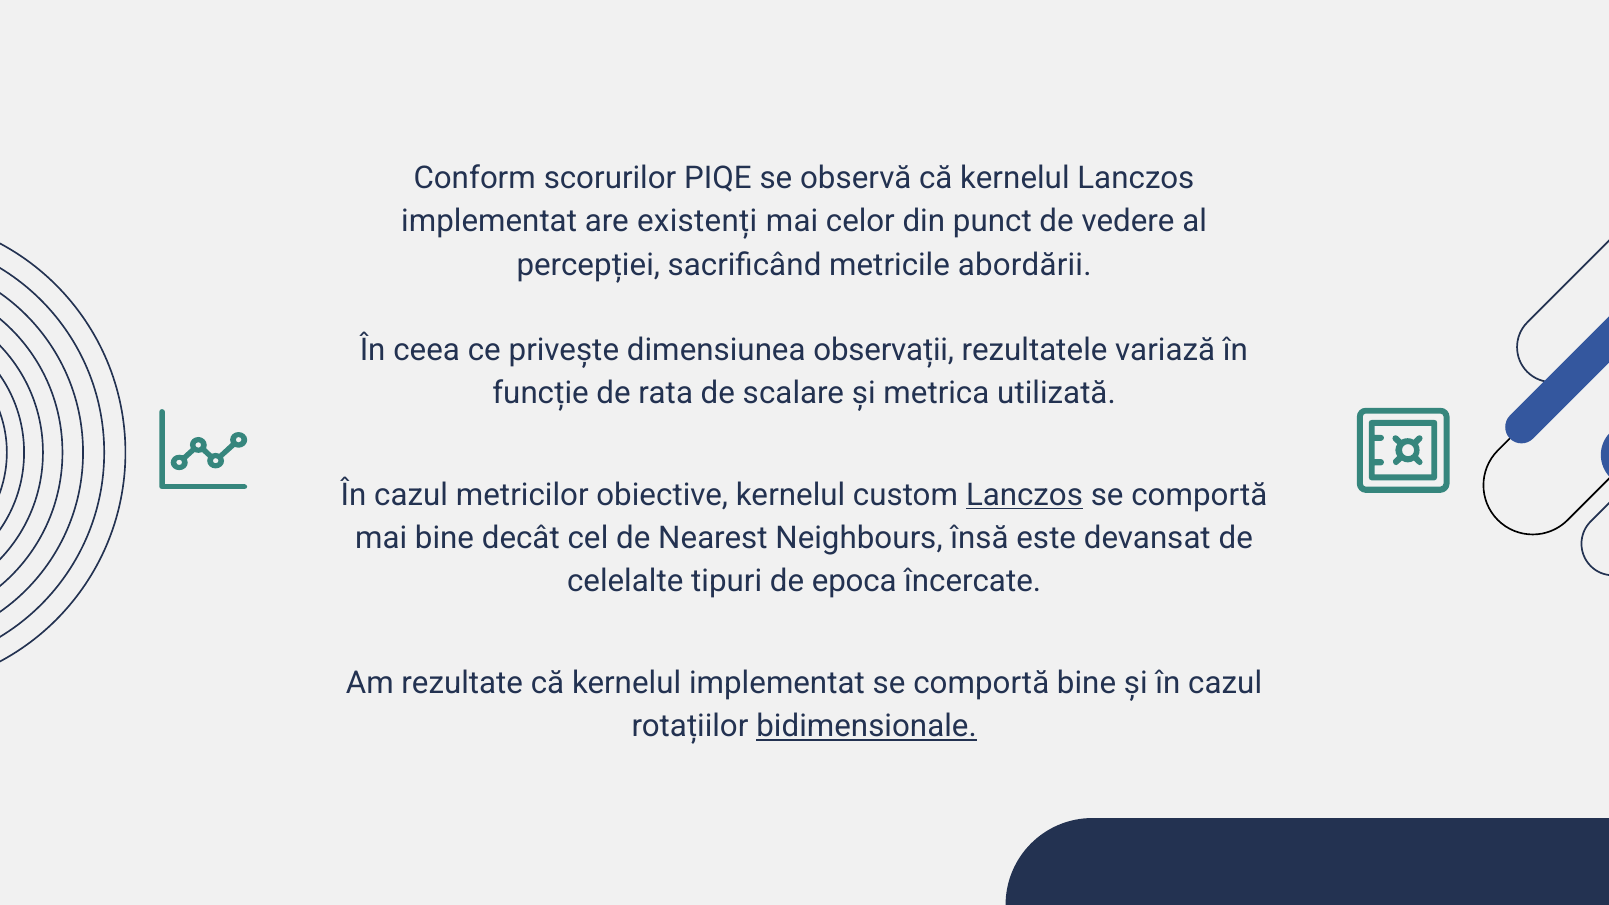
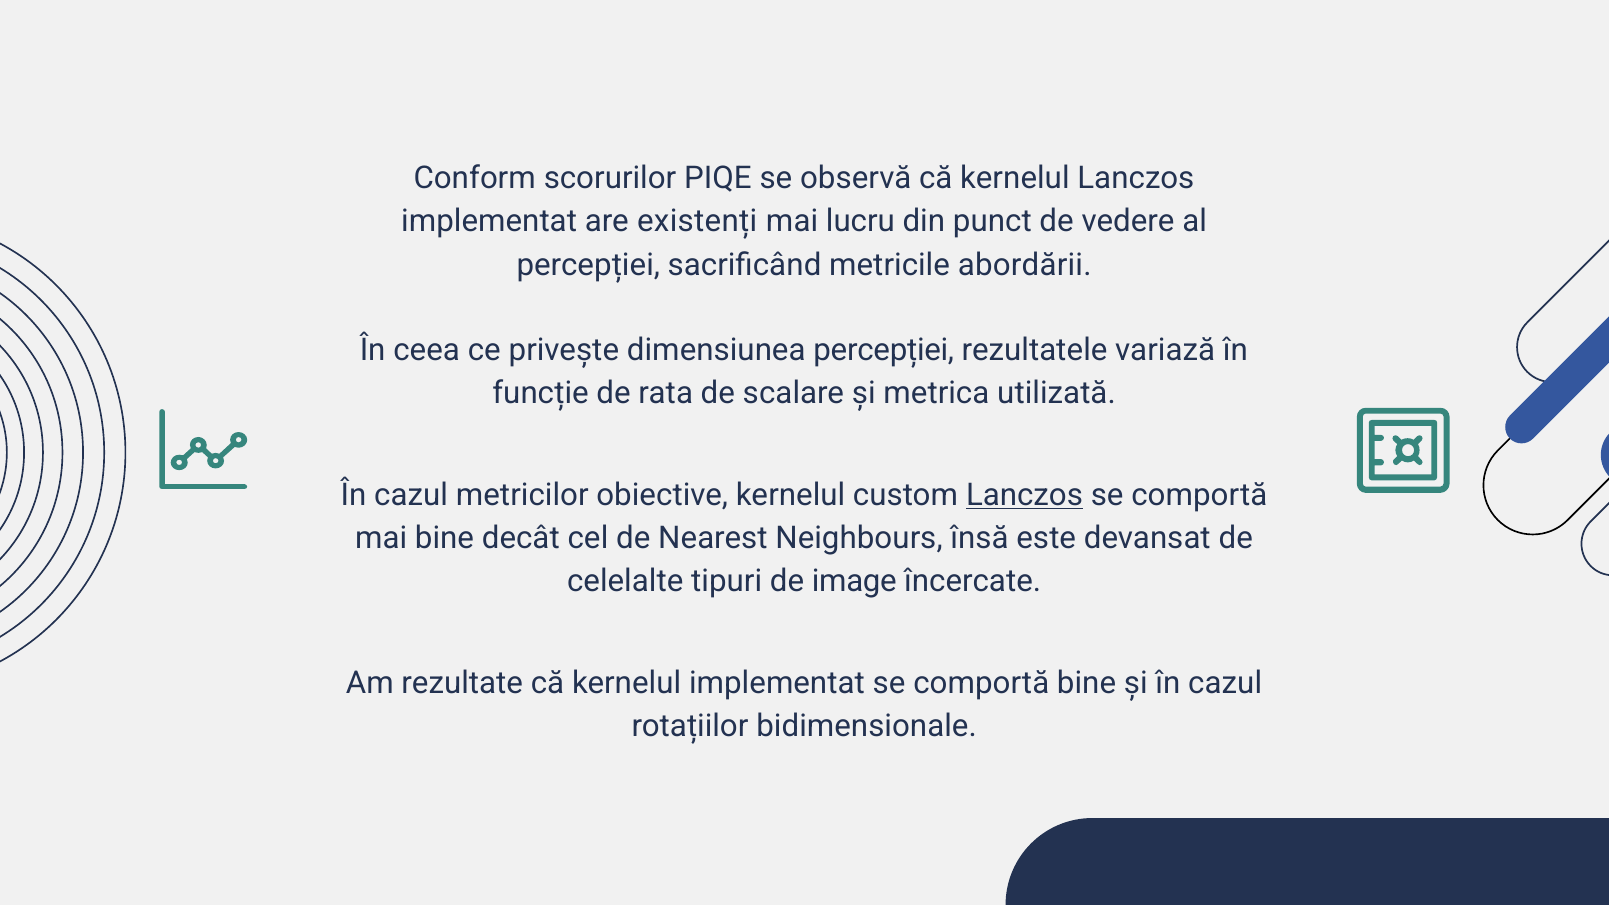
celor: celor -> lucru (860, 222)
dimensiunea observații: observații -> percepției (884, 350)
epoca: epoca -> image (854, 581)
bidimensionale underline: present -> none (867, 727)
